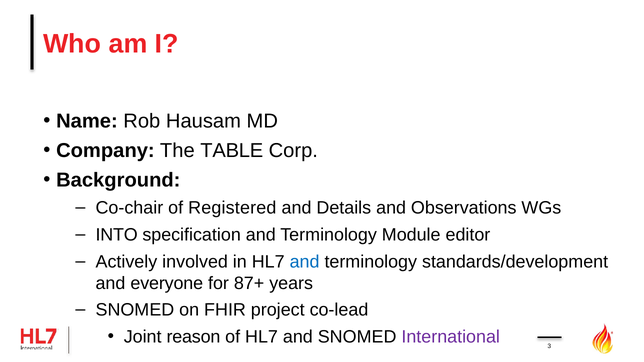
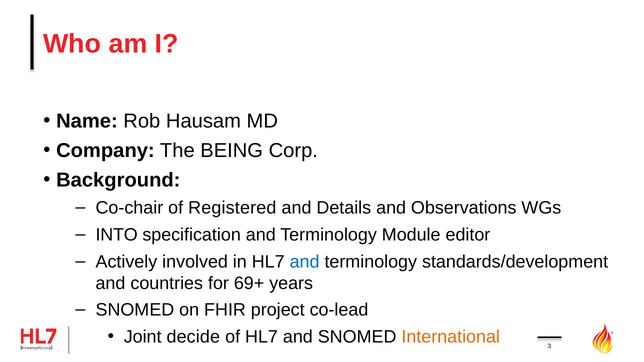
TABLE: TABLE -> BEING (232, 151)
everyone: everyone -> countries (167, 283)
87+: 87+ -> 69+ (249, 283)
reason: reason -> decide (193, 337)
International colour: purple -> orange (451, 337)
